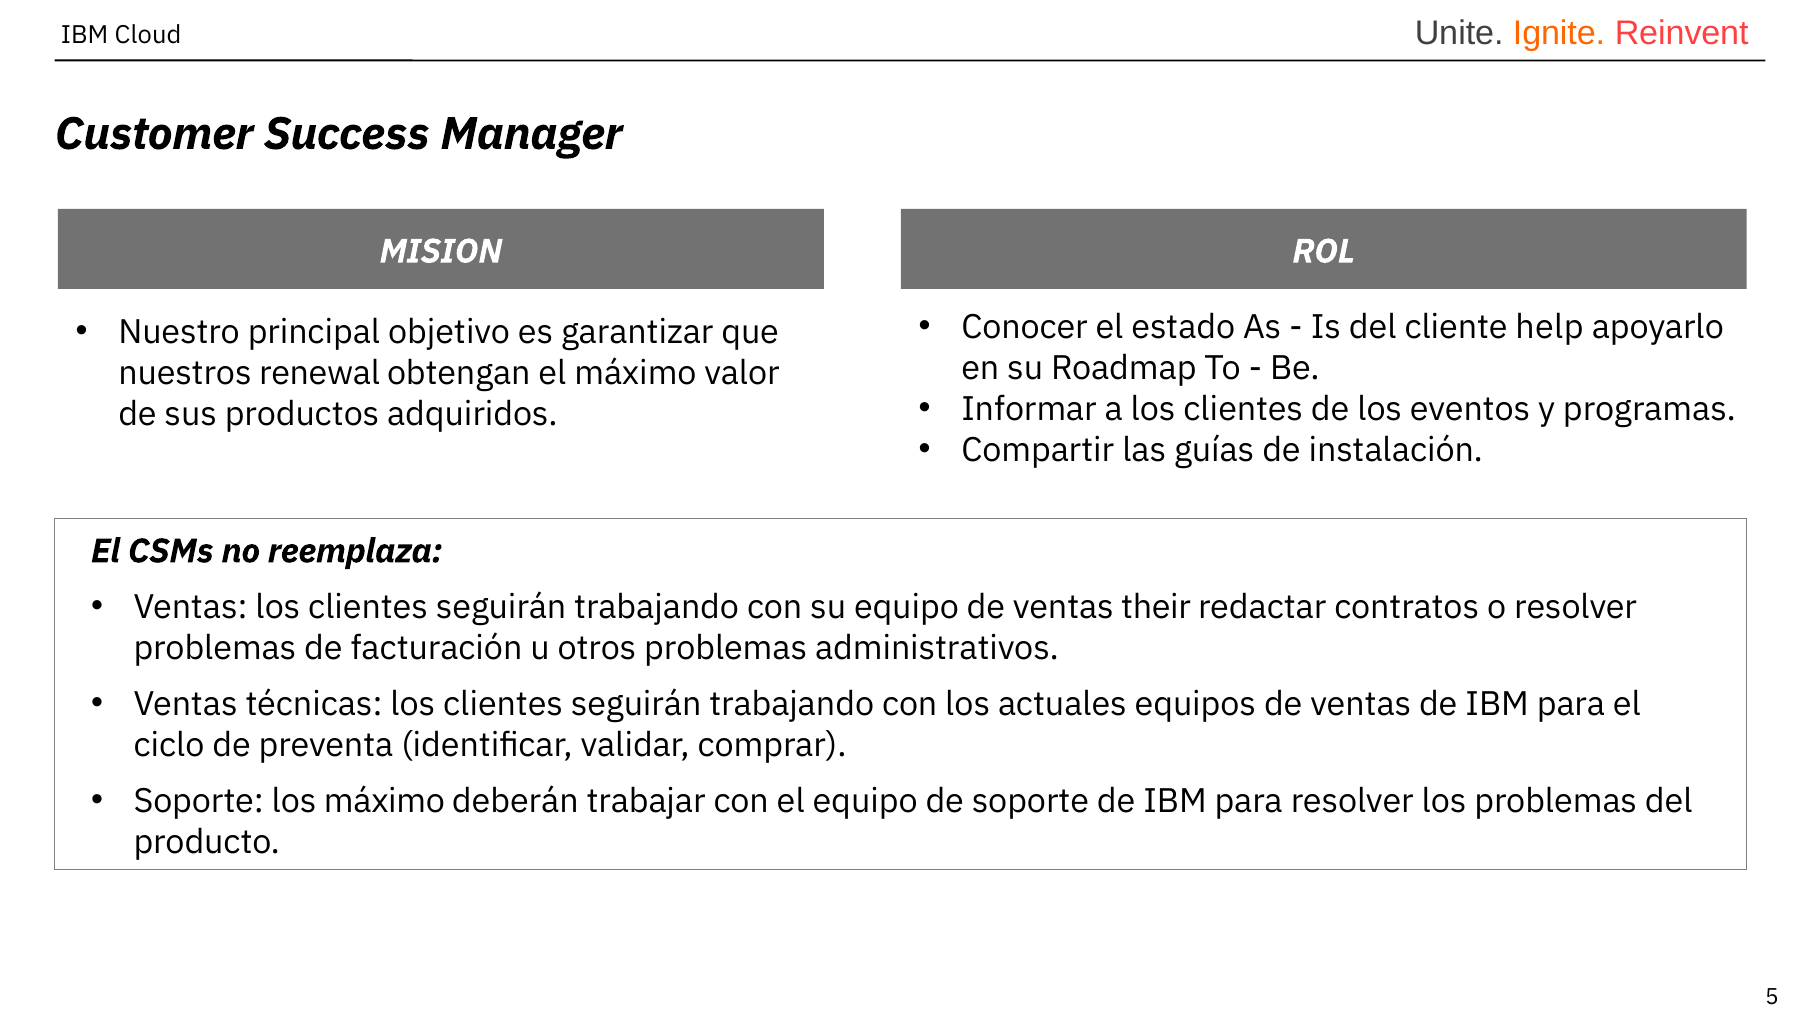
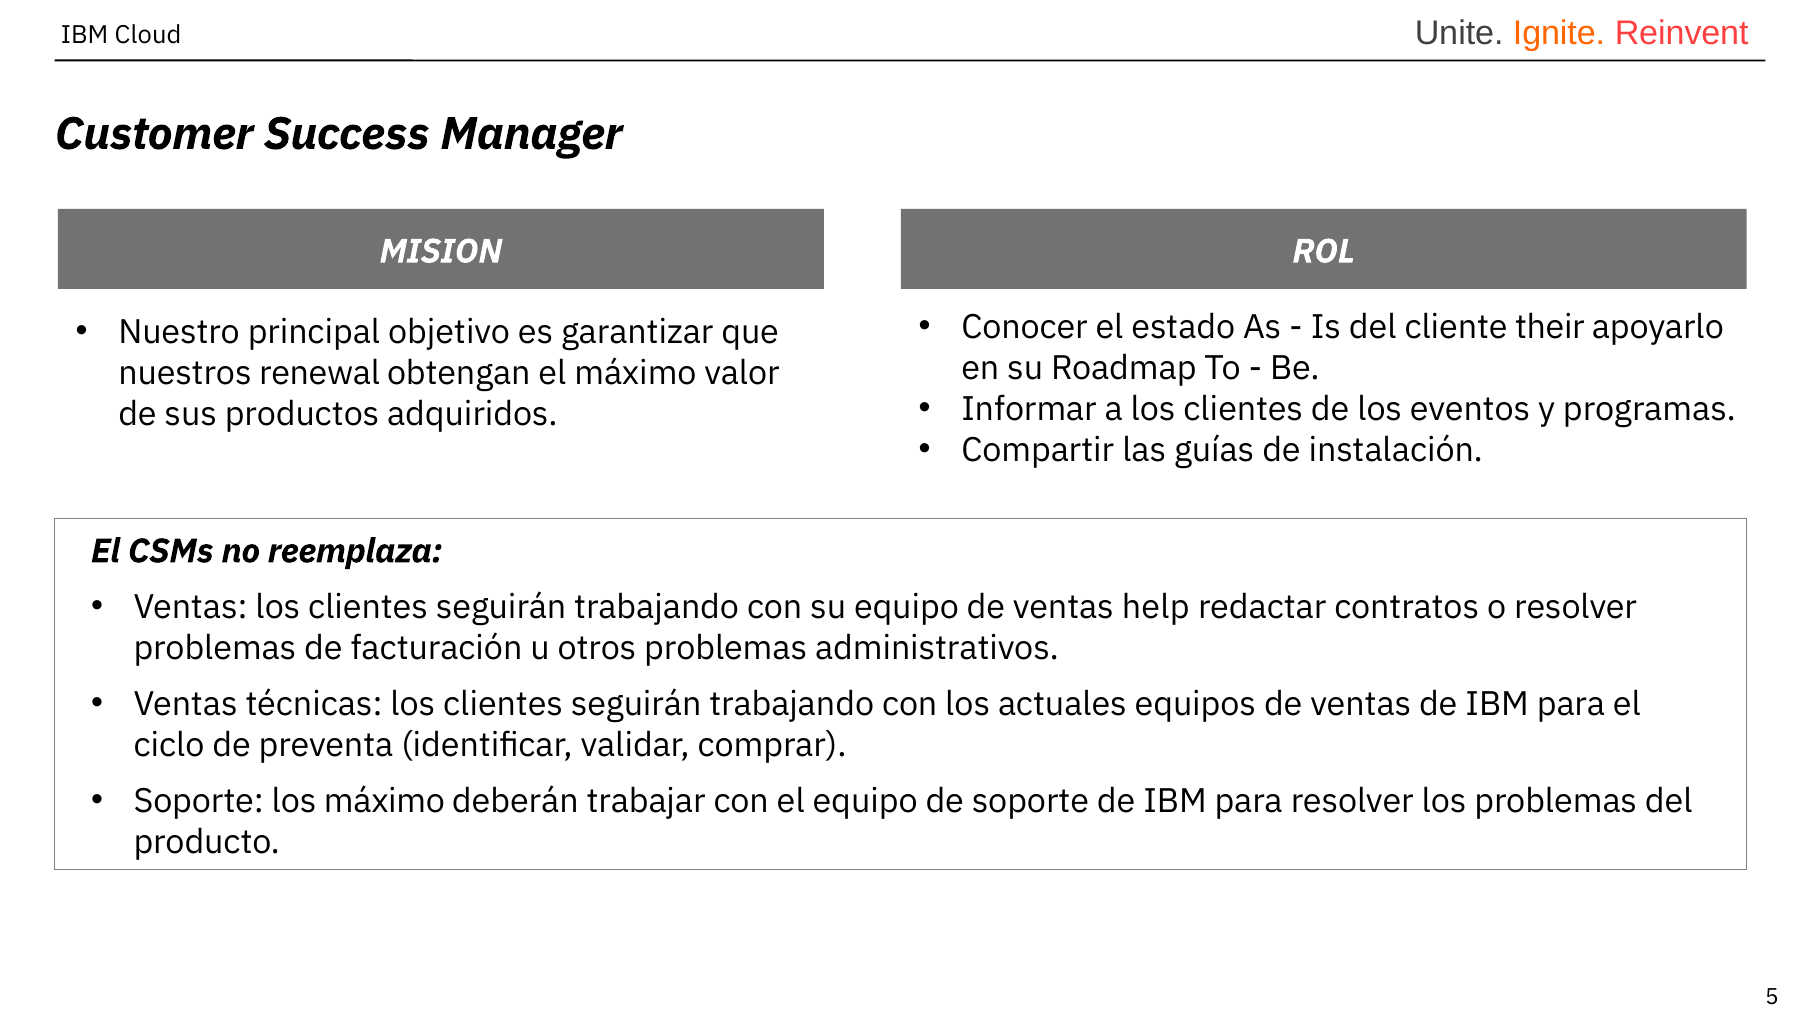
help: help -> their (1550, 327)
their: their -> help (1156, 607)
